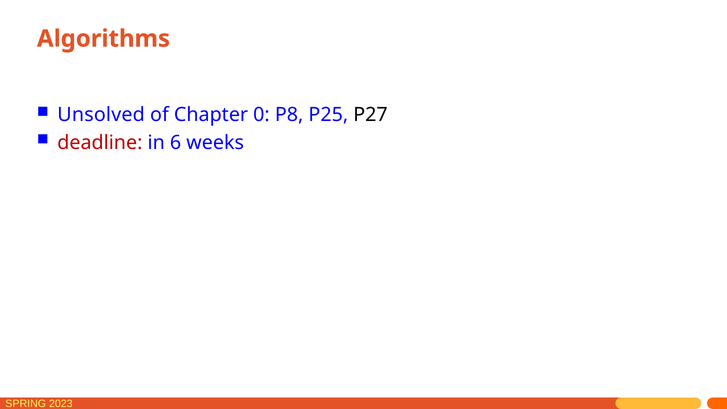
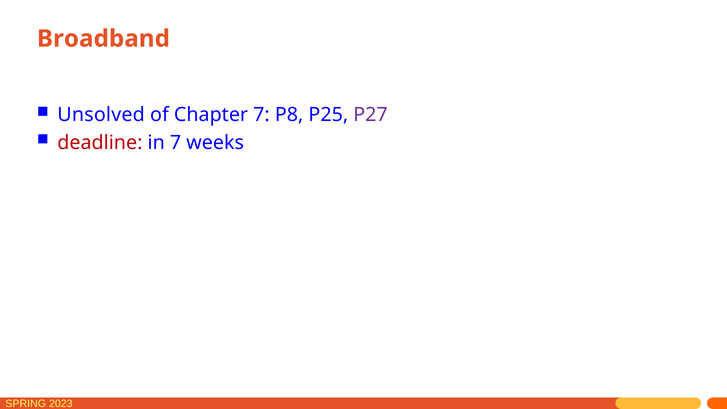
Algorithms: Algorithms -> Broadband (103, 39)
Chapter 0: 0 -> 7 (261, 115)
P27 colour: black -> purple (371, 115)
in 6: 6 -> 7 (176, 143)
